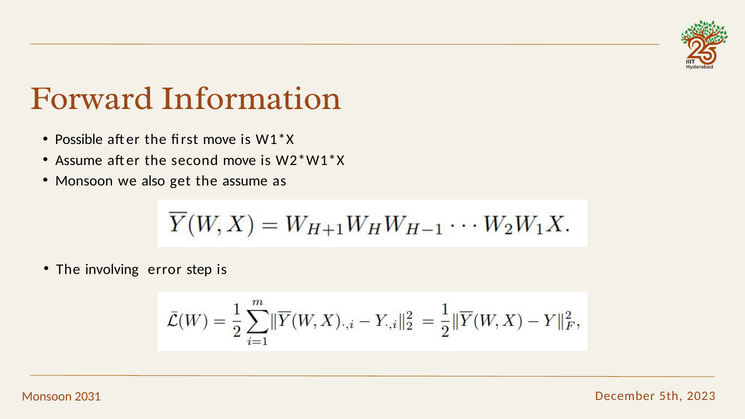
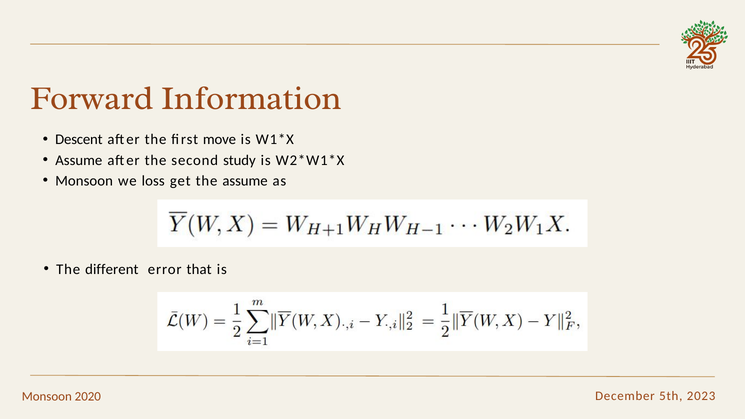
Possible: Possible -> Descent (79, 140)
second move: move -> study (239, 160)
also: also -> loss (153, 181)
involving: involving -> different (112, 269)
step: step -> that (199, 269)
2031: 2031 -> 2020 (88, 397)
